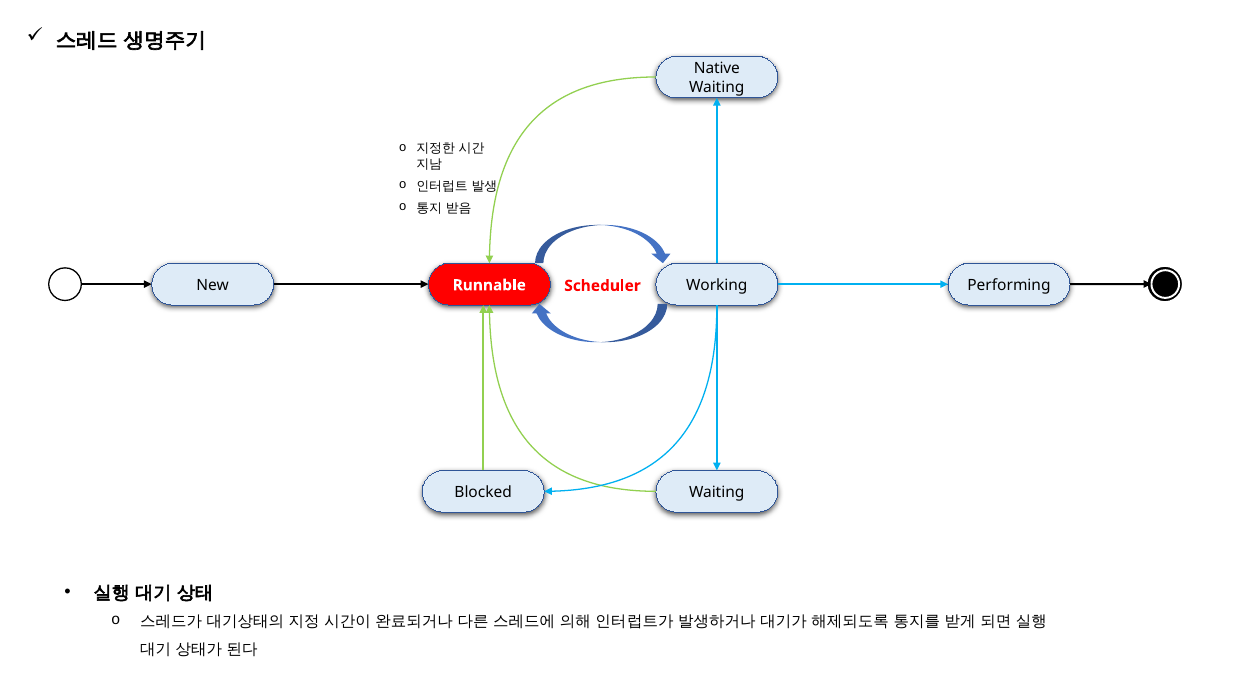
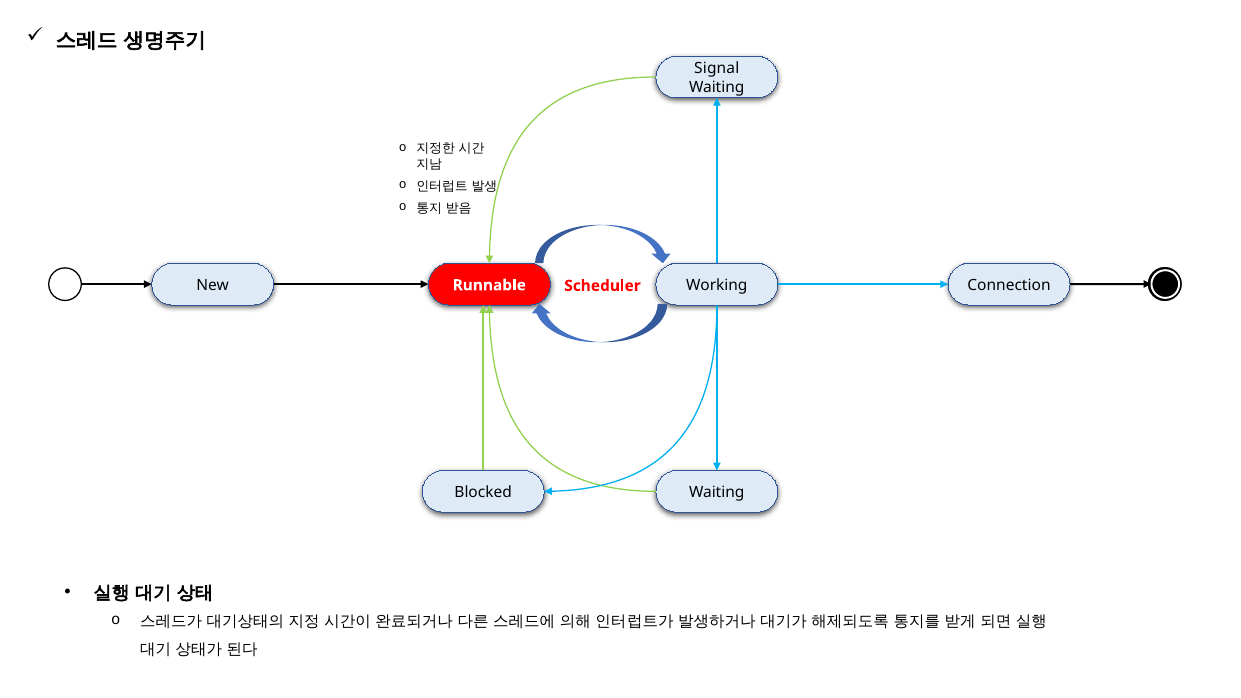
Native: Native -> Signal (717, 69)
Performing: Performing -> Connection (1009, 285)
